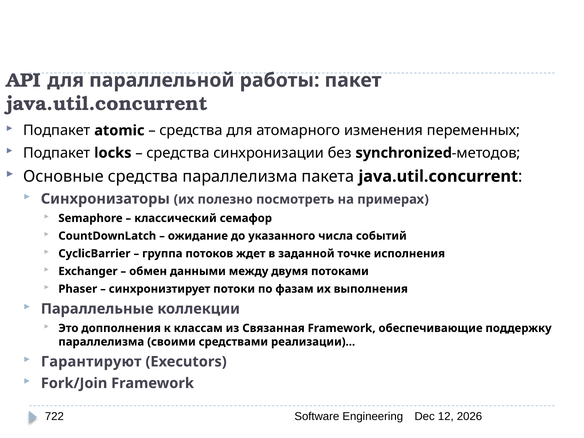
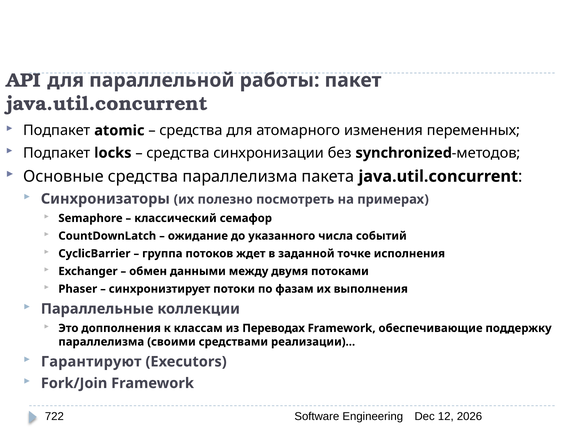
Связанная: Связанная -> Переводах (274, 328)
